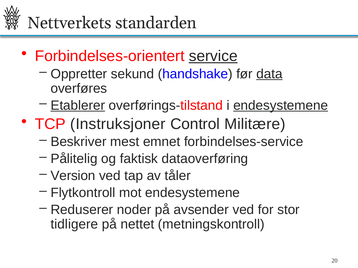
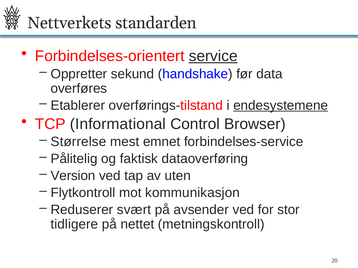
data underline: present -> none (269, 74)
Etablerer underline: present -> none (78, 106)
Instruksjoner: Instruksjoner -> Informational (118, 124)
Militære: Militære -> Browser (255, 124)
Beskriver: Beskriver -> Størrelse (78, 142)
tåler: tåler -> uten (178, 176)
mot endesystemene: endesystemene -> kommunikasjon (193, 193)
noder: noder -> svært (134, 210)
